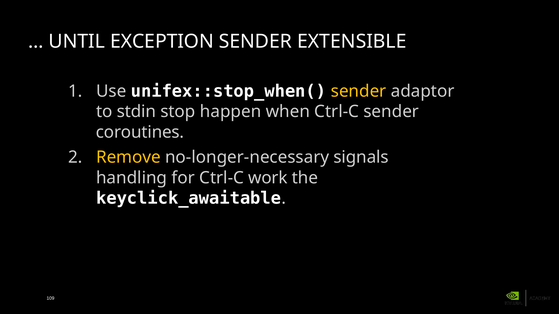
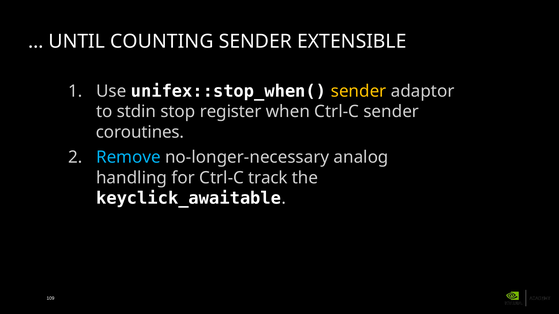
EXCEPTION: EXCEPTION -> COUNTING (162, 41)
happen: happen -> register (231, 112)
Remove colour: yellow -> light blue (128, 157)
signals: signals -> analog (361, 157)
work: work -> track (268, 178)
